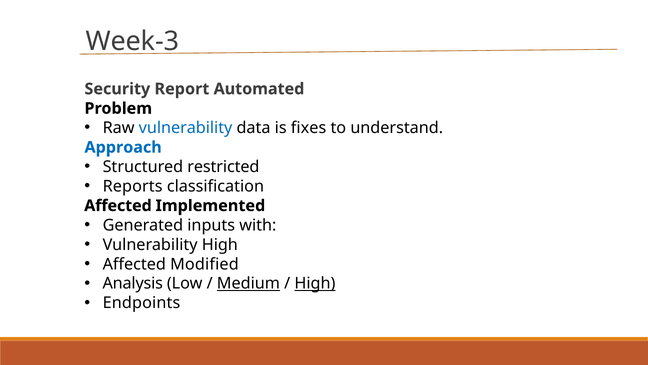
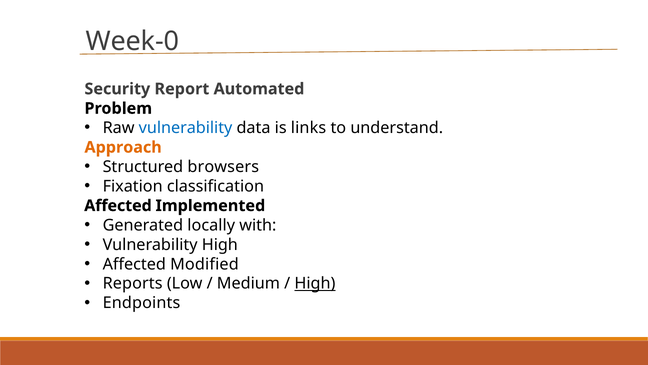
Week-3: Week-3 -> Week-0 (133, 41)
fixes: fixes -> links (309, 128)
Approach colour: blue -> orange (123, 147)
restricted: restricted -> browsers (223, 167)
Reports: Reports -> Fixation (133, 186)
inputs: inputs -> locally (211, 225)
Analysis: Analysis -> Reports (133, 283)
Medium underline: present -> none (248, 283)
